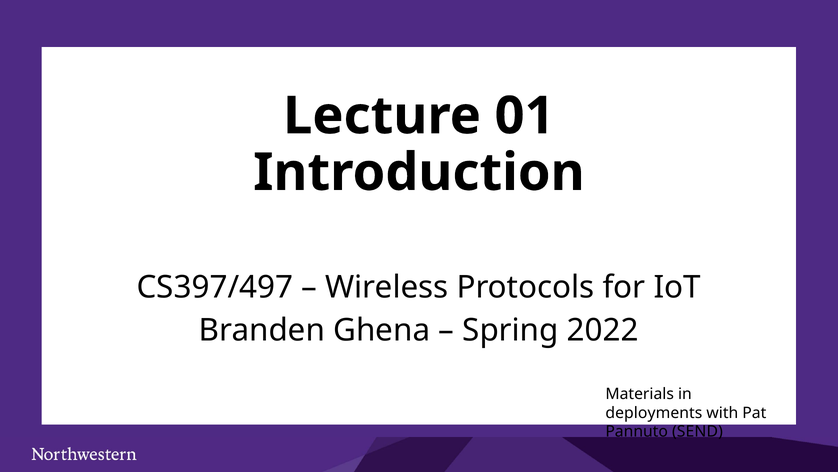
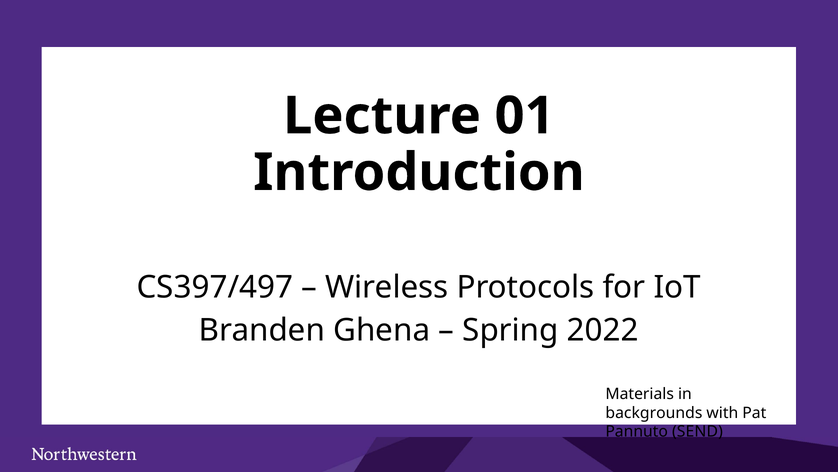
deployments: deployments -> backgrounds (654, 412)
